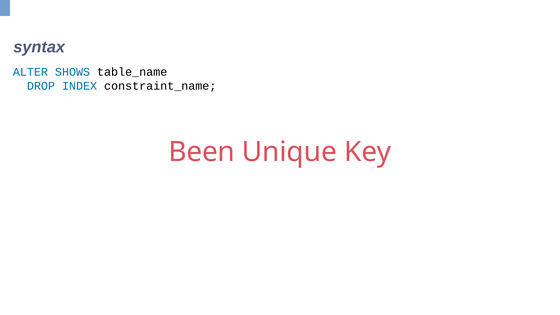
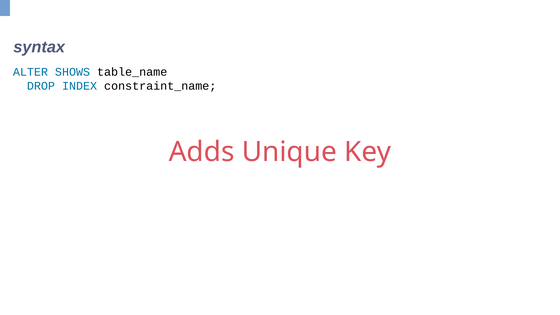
Been: Been -> Adds (202, 152)
